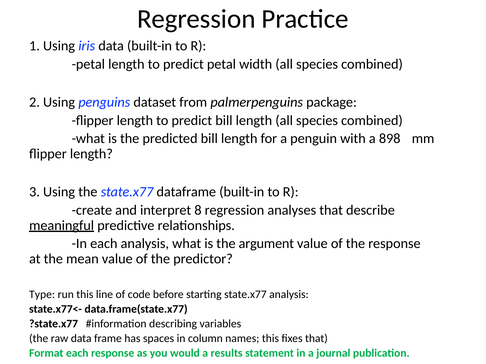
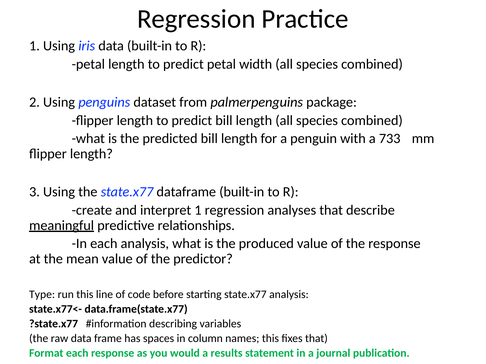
898: 898 -> 733 (390, 139)
interpret 8: 8 -> 1 (198, 210)
argument: argument -> produced (266, 244)
